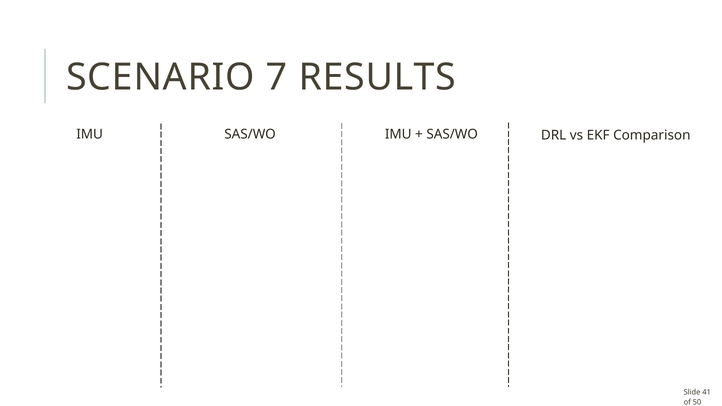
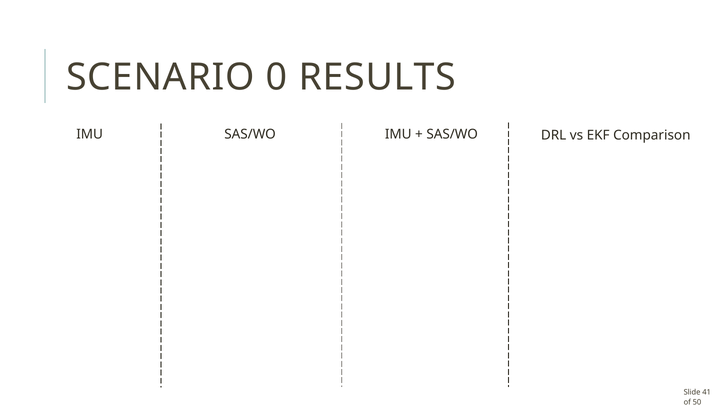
7: 7 -> 0 (277, 77)
